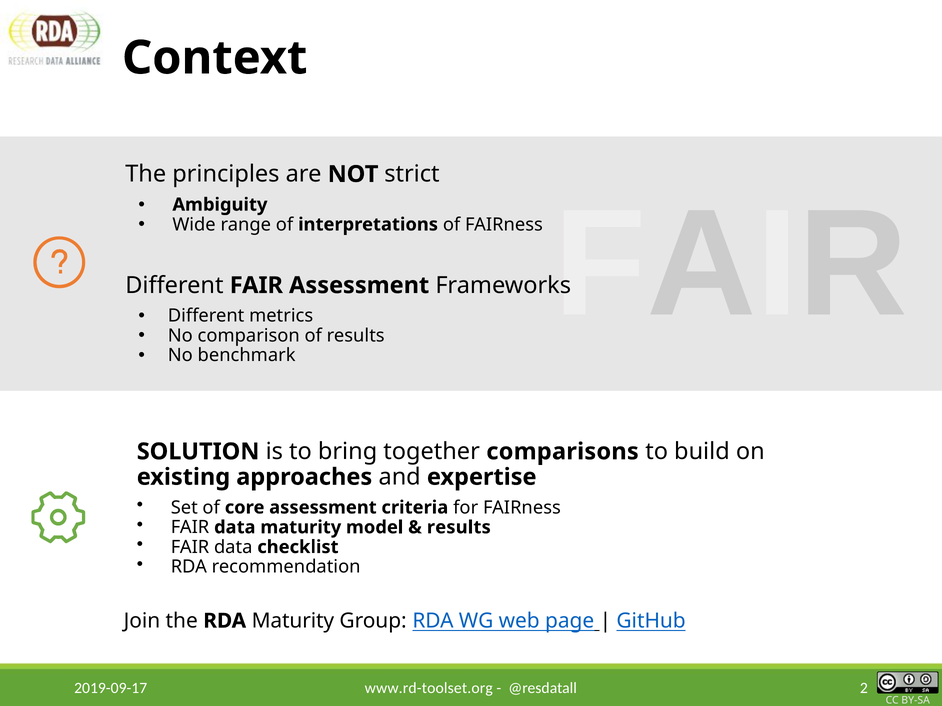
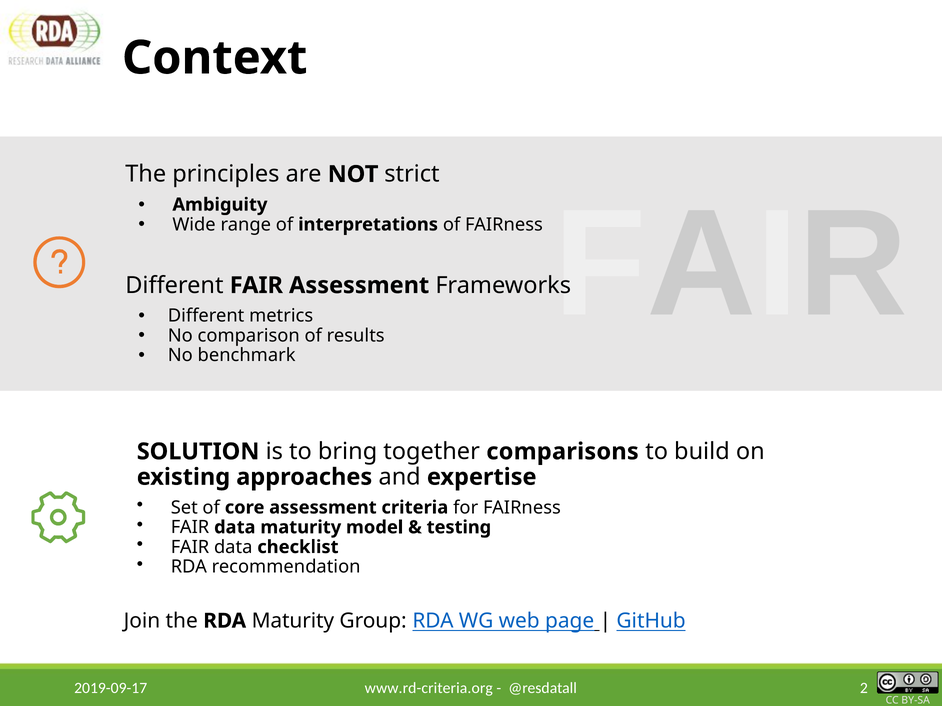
results: results -> testing (459, 528)
www.rd-toolset.org: www.rd-toolset.org -> www.rd-criteria.org (429, 689)
